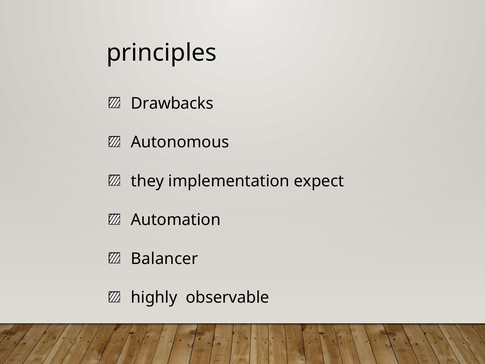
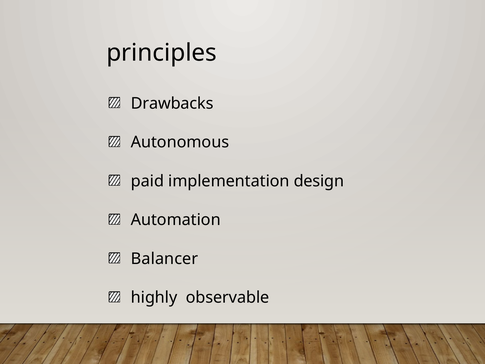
they: they -> paid (147, 181)
expect: expect -> design (319, 181)
